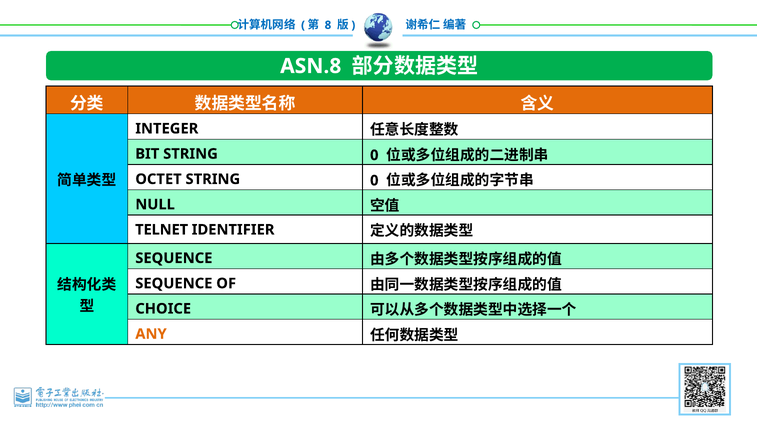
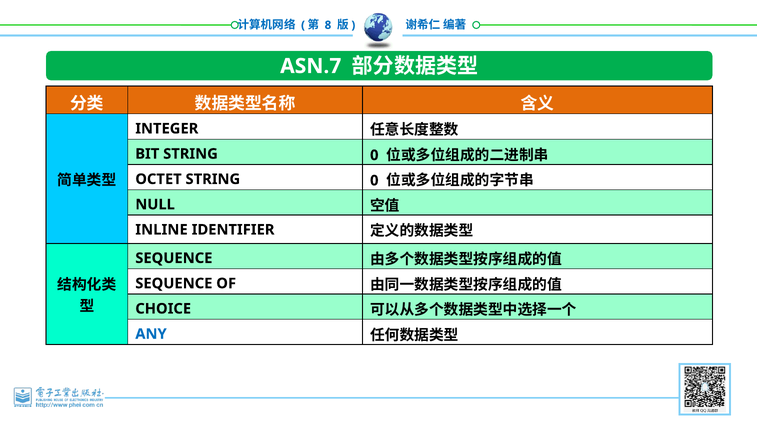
ASN.8: ASN.8 -> ASN.7 (311, 66)
TELNET: TELNET -> INLINE (162, 230)
ANY colour: orange -> blue (151, 334)
